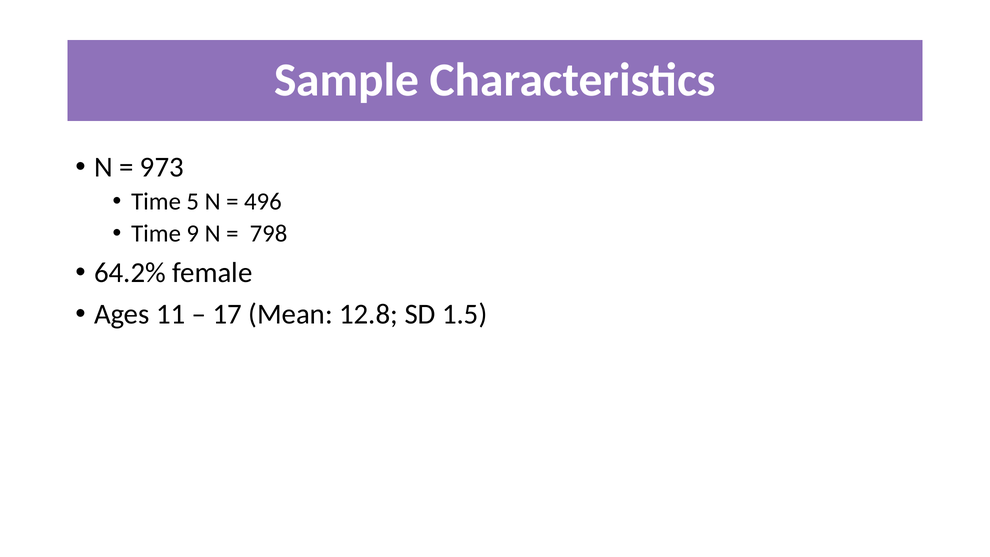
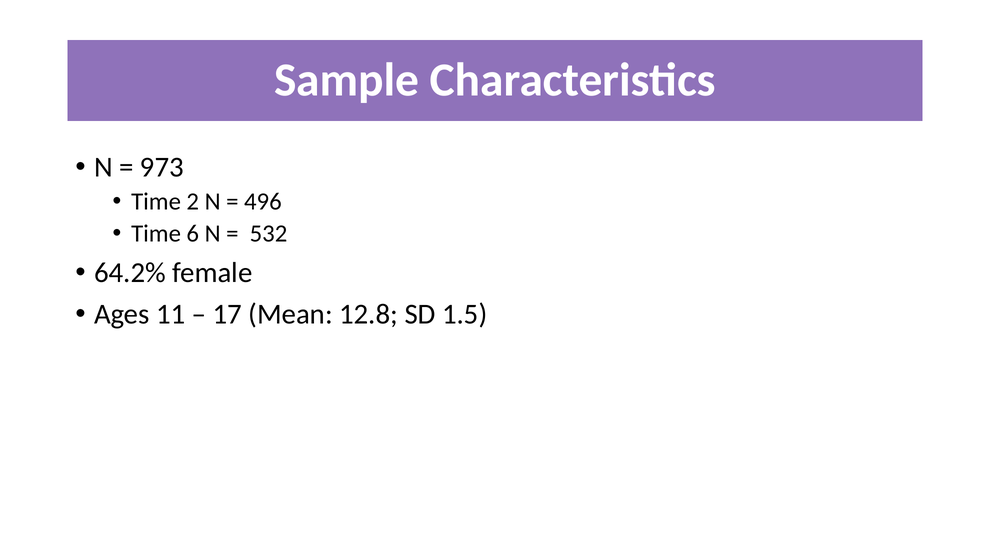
5: 5 -> 2 (193, 202)
9: 9 -> 6 (193, 233)
798: 798 -> 532 (268, 233)
